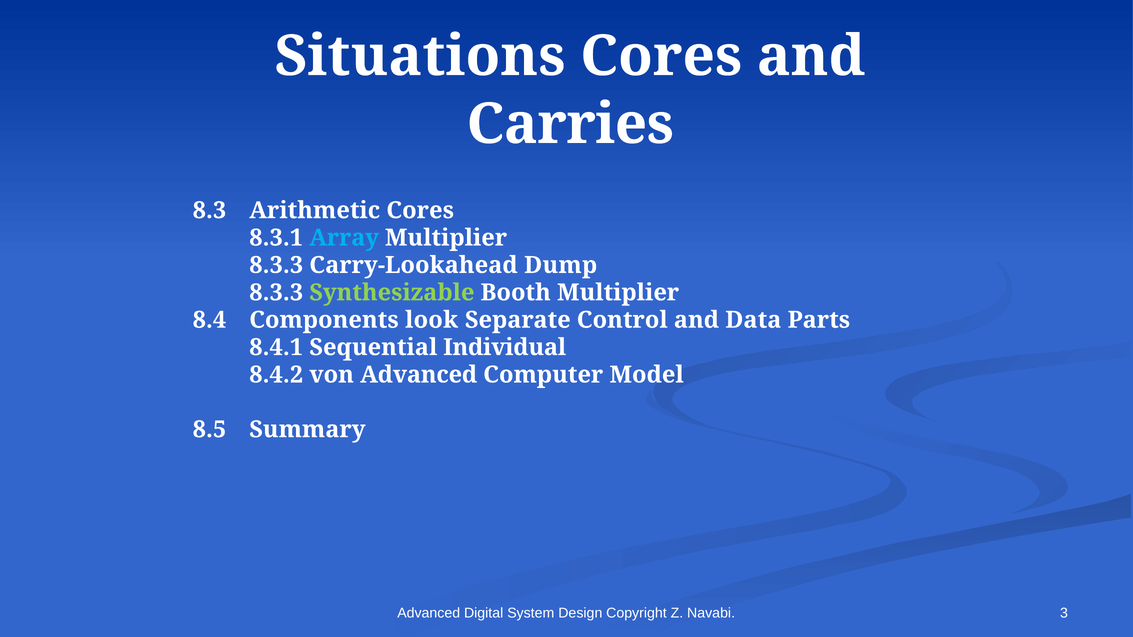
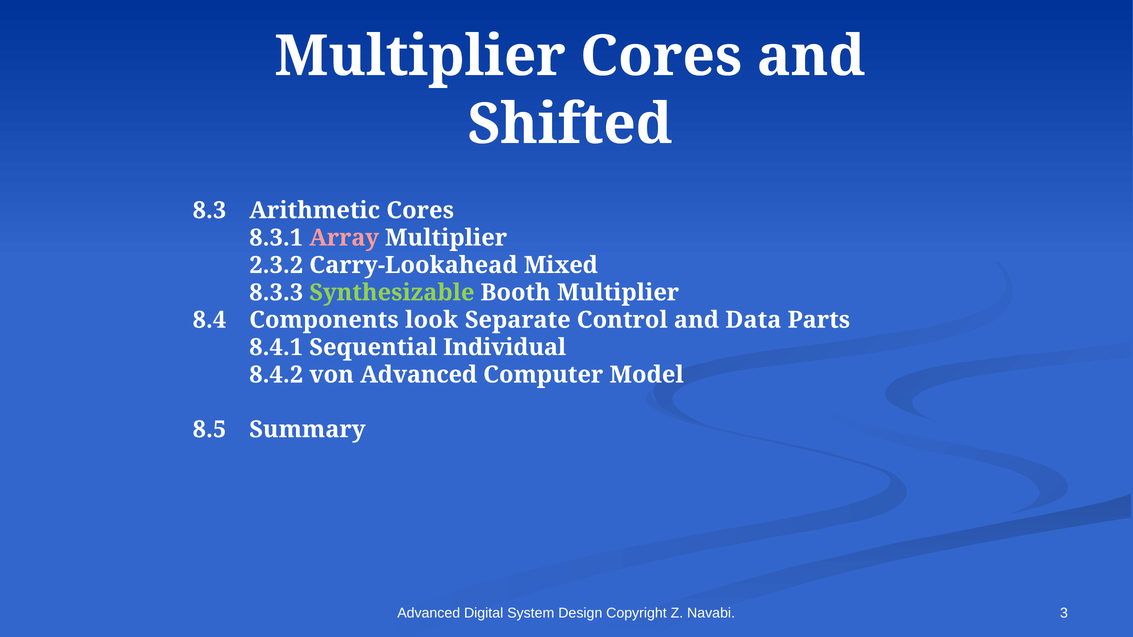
Situations: Situations -> Multiplier (420, 56)
Carries: Carries -> Shifted (570, 124)
Array colour: light blue -> pink (344, 238)
8.3.3: 8.3.3 -> 2.3.2 (276, 265)
Dump: Dump -> Mixed (561, 265)
